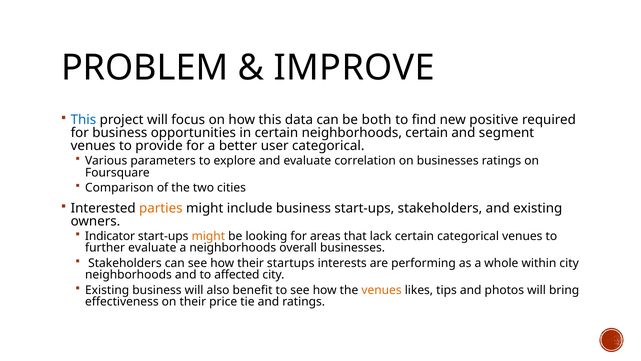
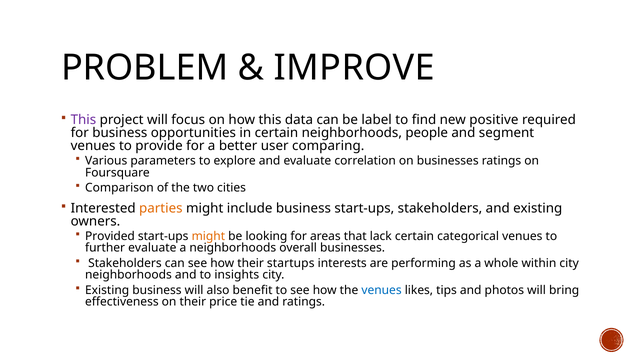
This colour: blue -> purple (83, 120)
both: both -> label (377, 120)
neighborhoods certain: certain -> people (427, 133)
user categorical: categorical -> comparing (328, 146)
Indicator: Indicator -> Provided (110, 236)
affected: affected -> insights (237, 275)
venues colour: orange -> blue (382, 290)
